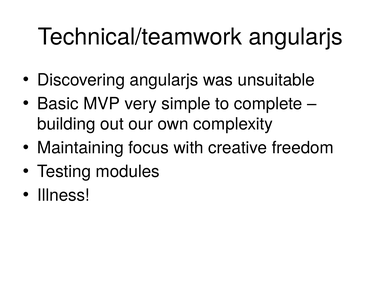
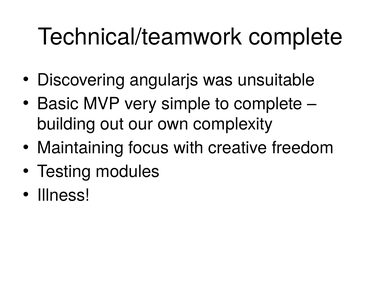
Technical/teamwork angularjs: angularjs -> complete (296, 37)
